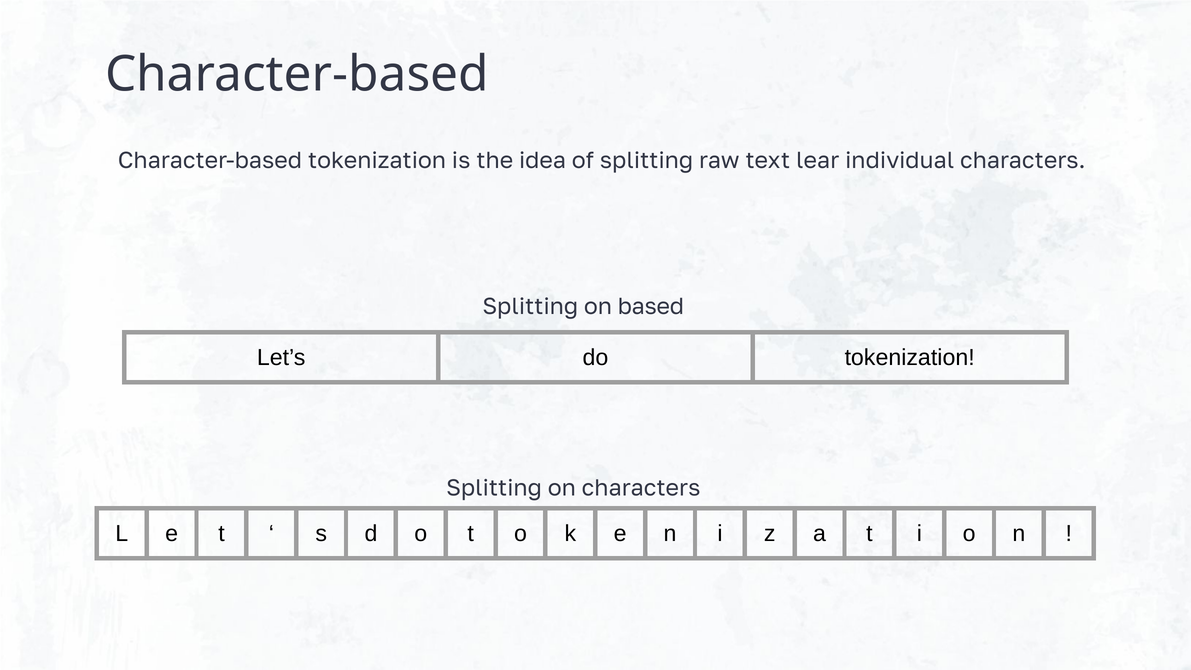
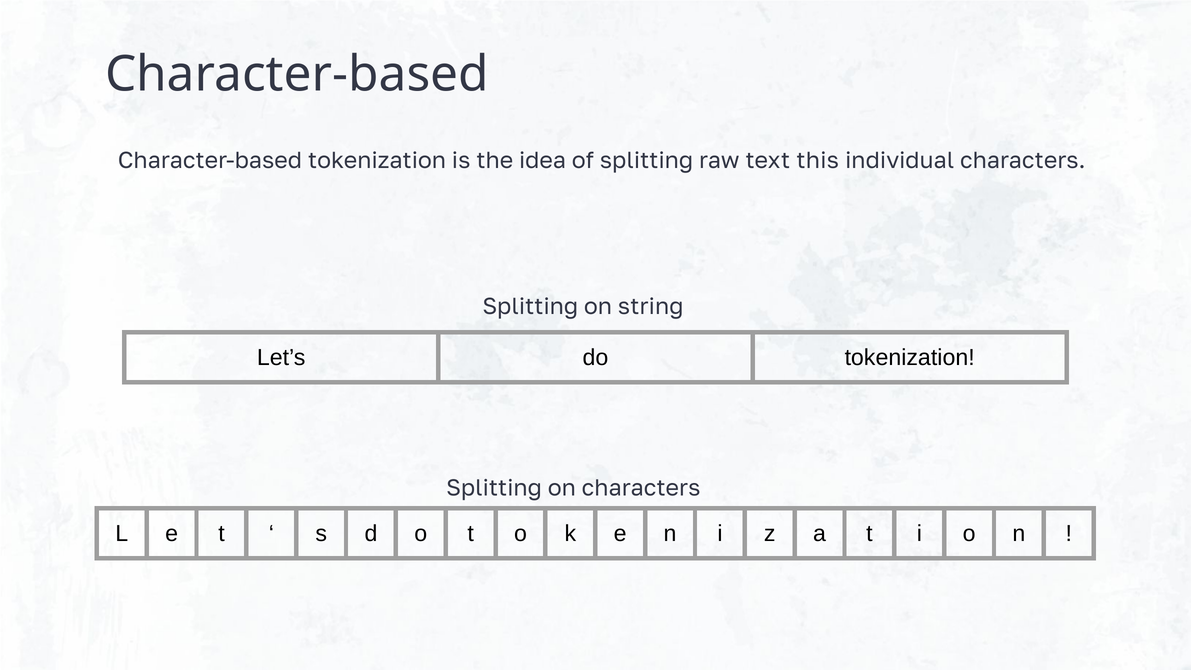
lear: lear -> this (818, 161)
based: based -> string (651, 306)
